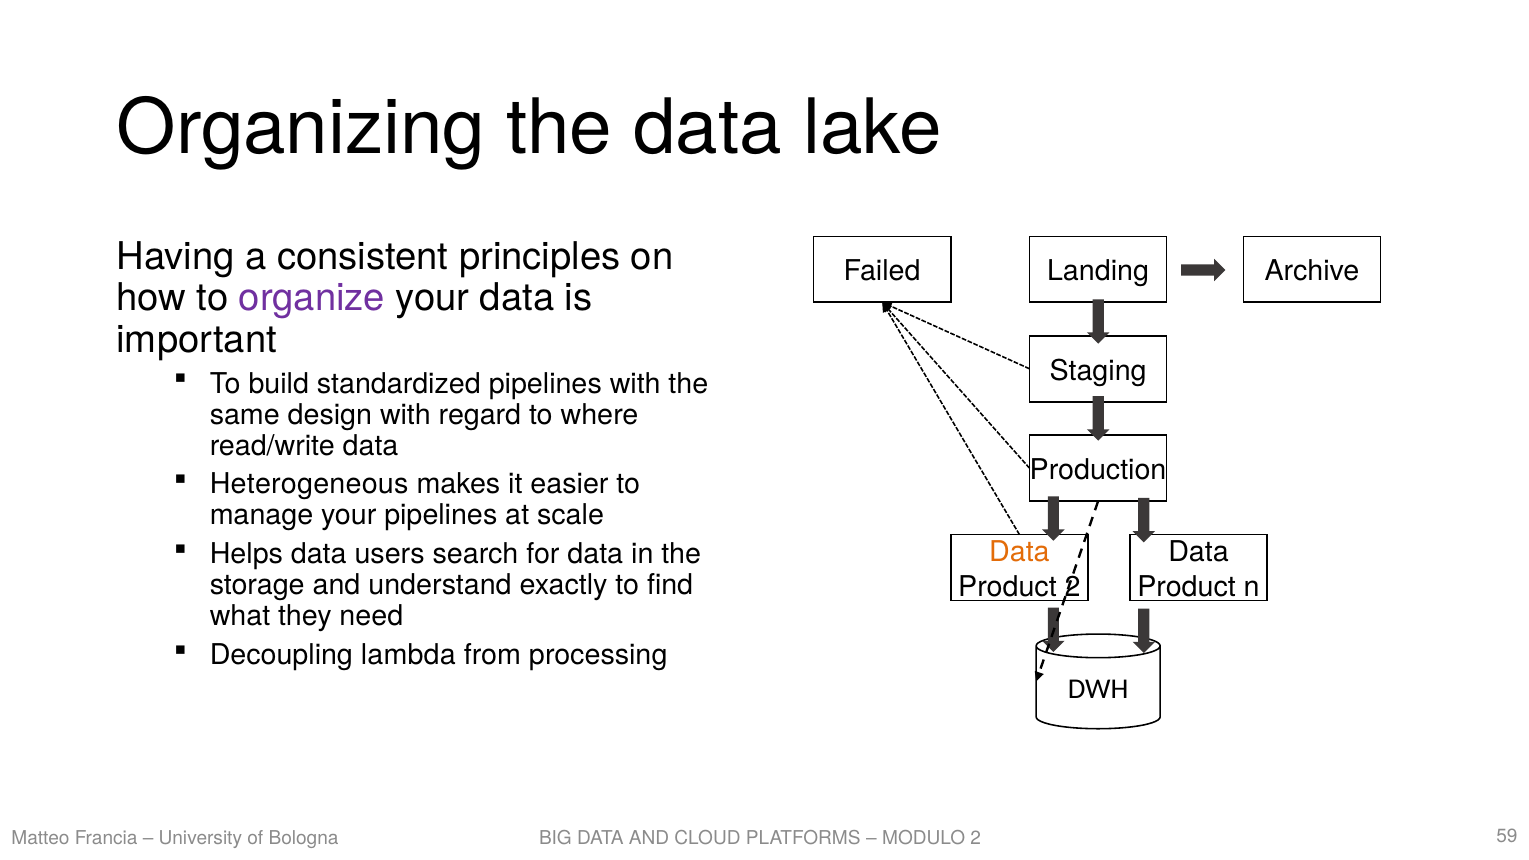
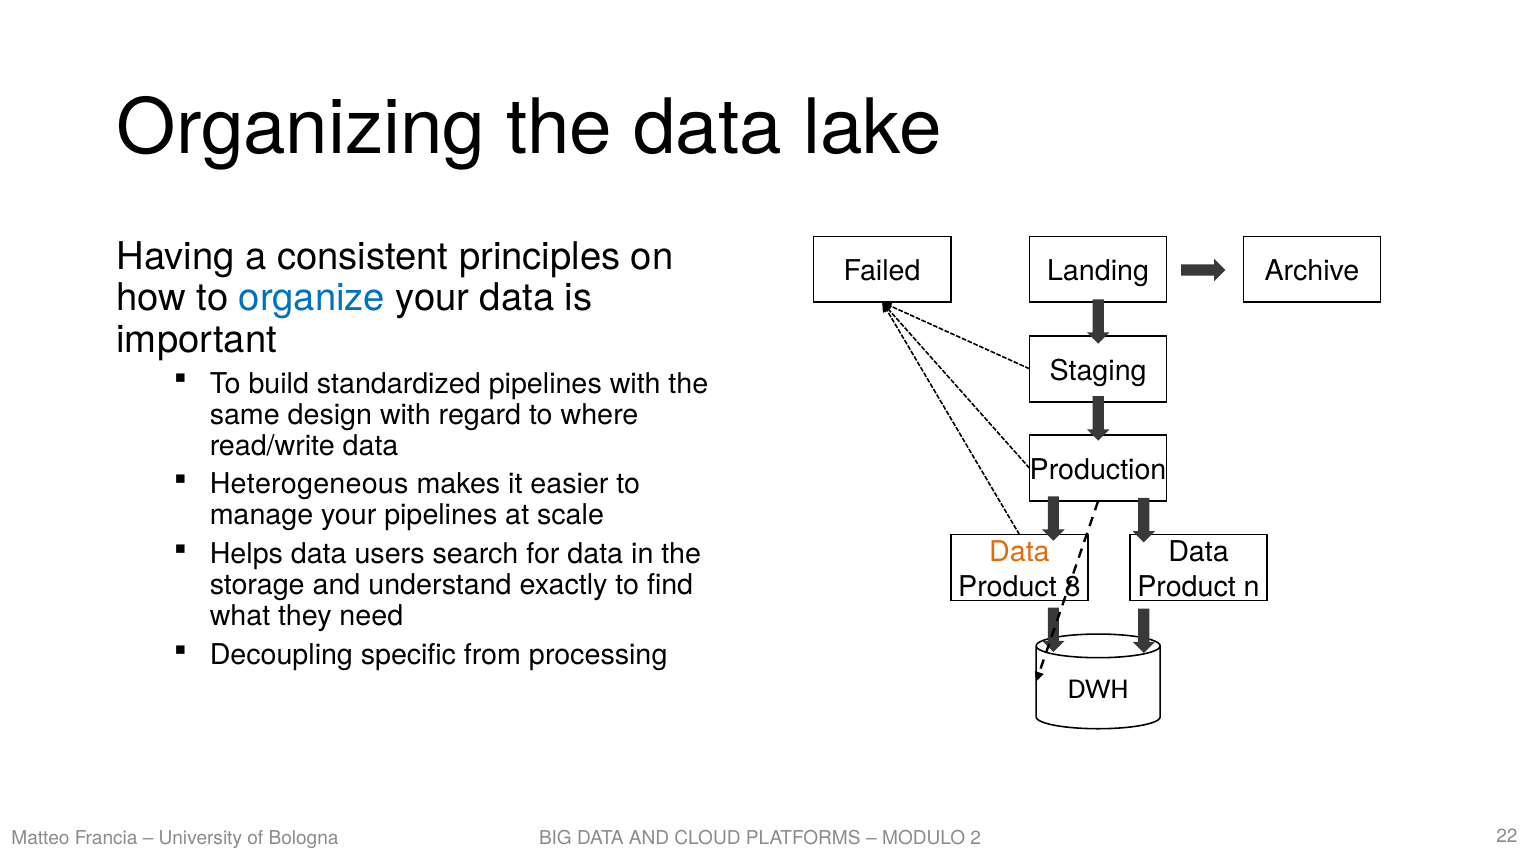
organize colour: purple -> blue (312, 298)
Product 2: 2 -> 8 (1073, 587)
lambda: lambda -> specific (408, 655)
59: 59 -> 22 (1507, 836)
